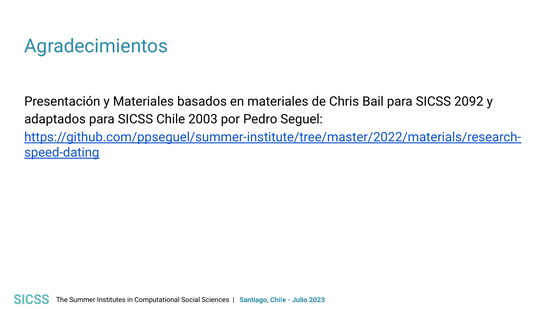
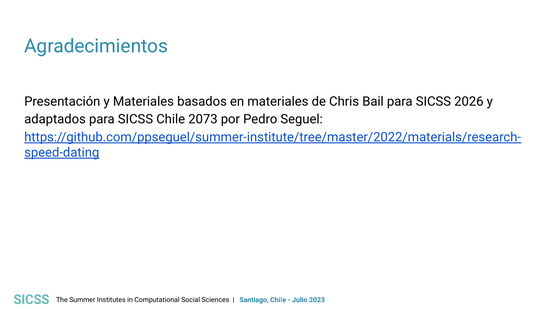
2092: 2092 -> 2026 (469, 102)
2003: 2003 -> 2073 (203, 119)
